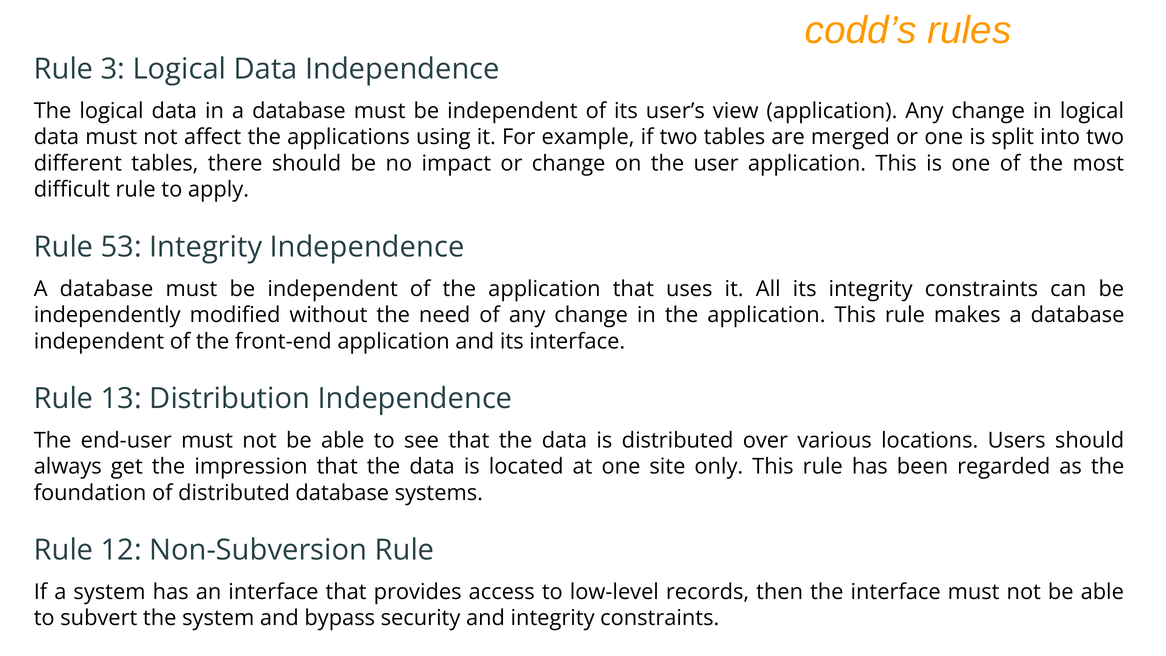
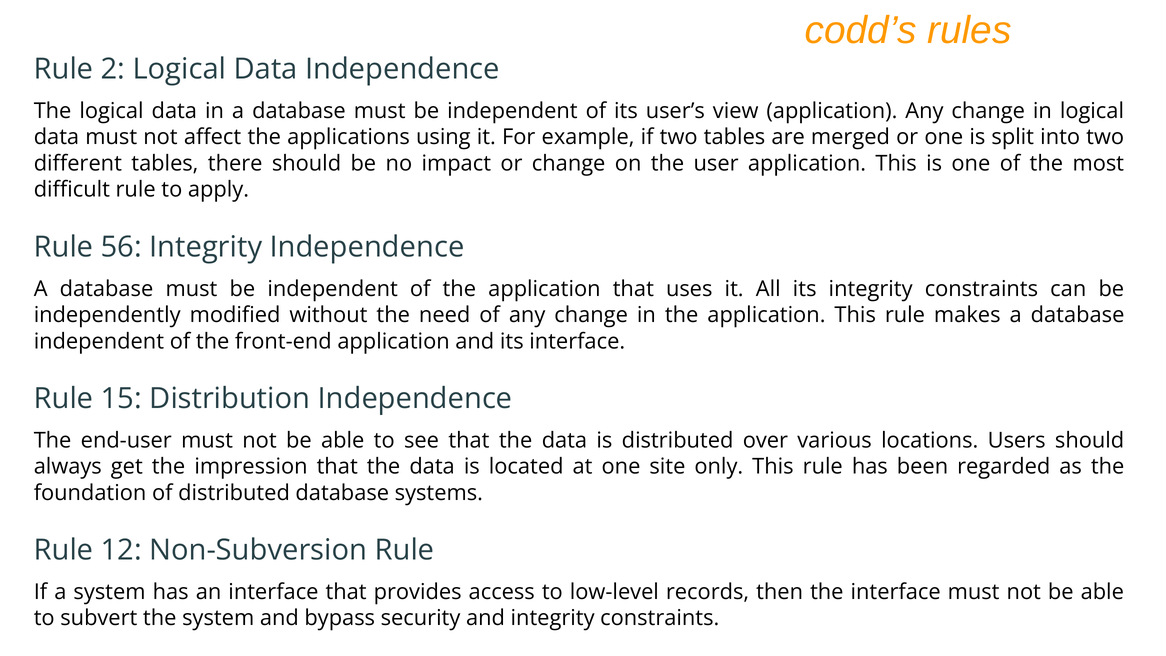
3: 3 -> 2 (113, 69)
53: 53 -> 56 (121, 247)
13: 13 -> 15 (121, 399)
